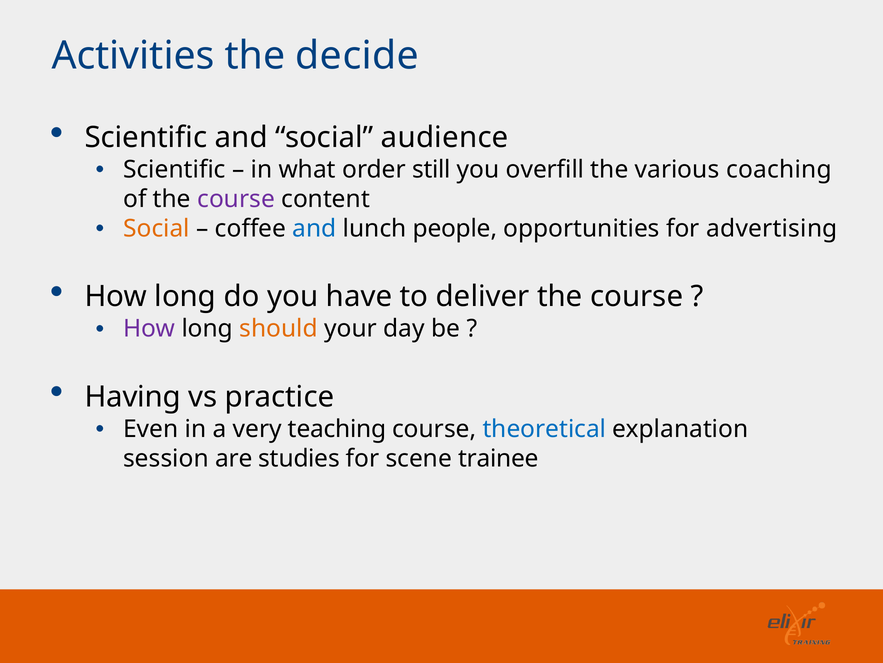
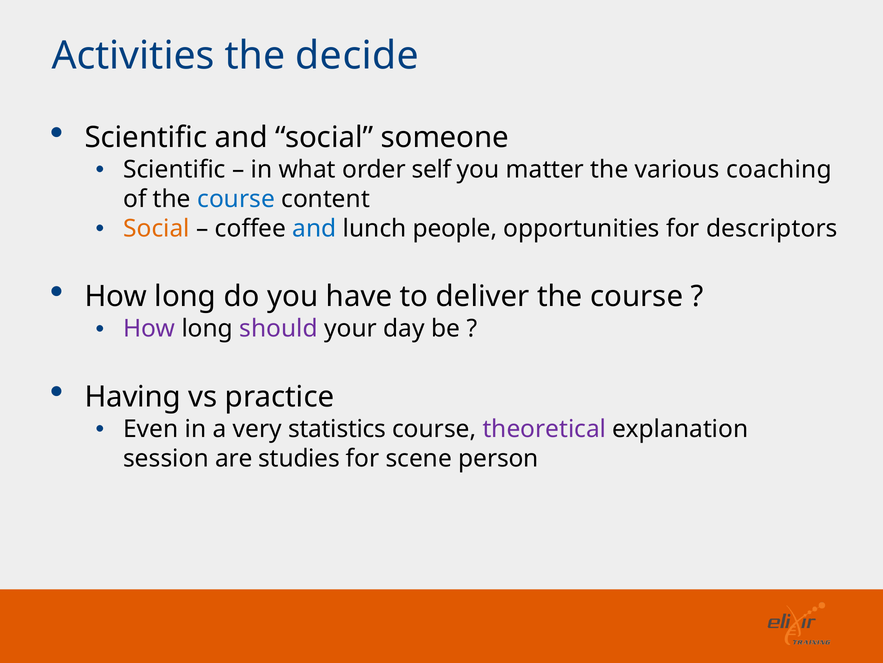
audience: audience -> someone (445, 137)
still: still -> self (432, 169)
overfill: overfill -> matter (545, 169)
course colour: purple -> blue (236, 199)
advertising: advertising -> descriptors (772, 228)
should colour: orange -> purple (279, 328)
teaching: teaching -> statistics (337, 429)
theoretical colour: blue -> purple (544, 429)
trainee: trainee -> person (499, 458)
